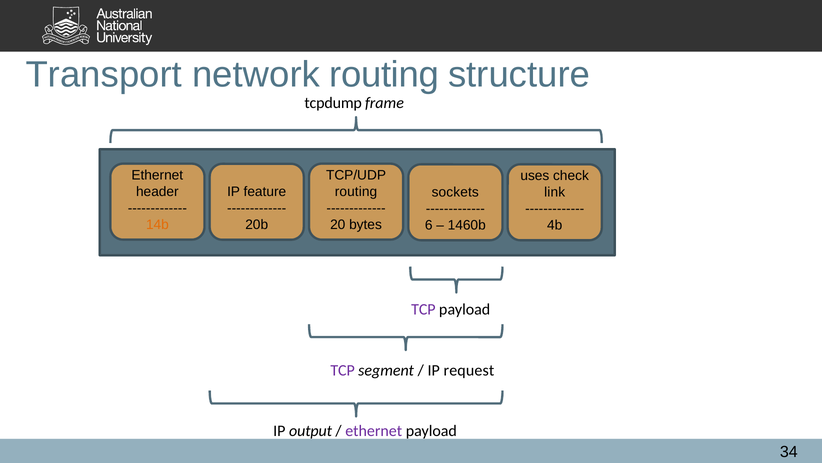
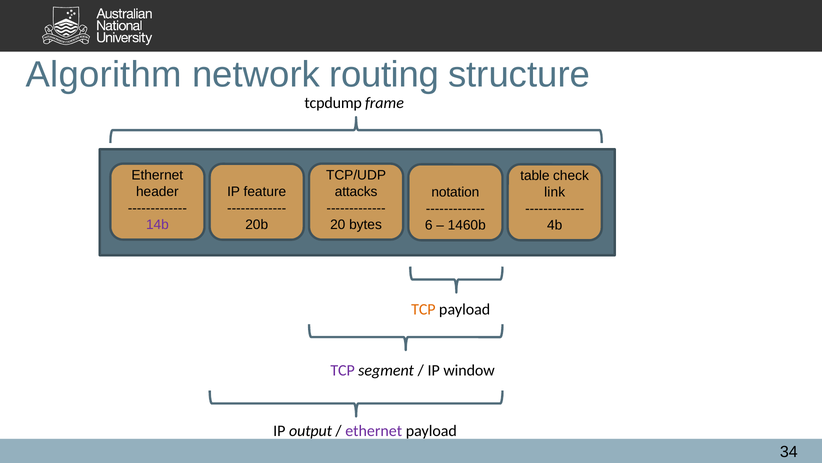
Transport: Transport -> Algorithm (104, 74)
uses: uses -> table (535, 176)
routing: routing -> attacks (356, 191)
sockets: sockets -> notation (455, 192)
14b colour: orange -> purple (157, 224)
TCP colour: purple -> orange (423, 309)
request: request -> window (469, 370)
